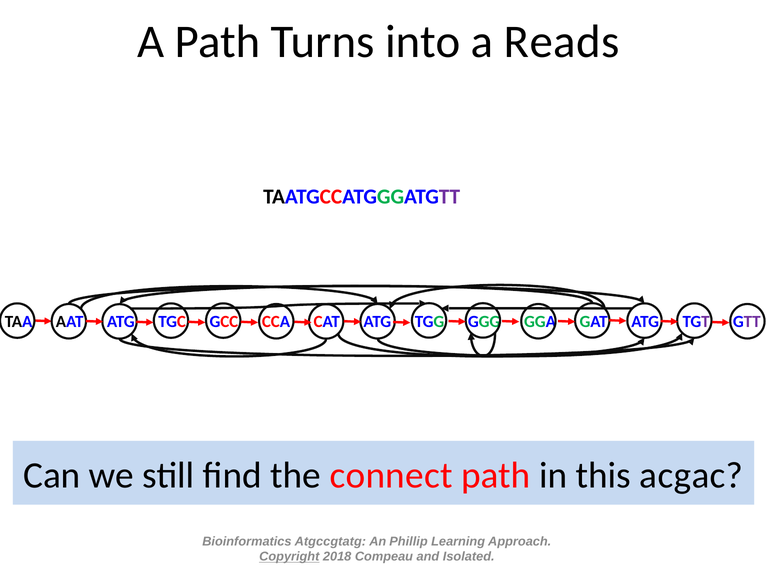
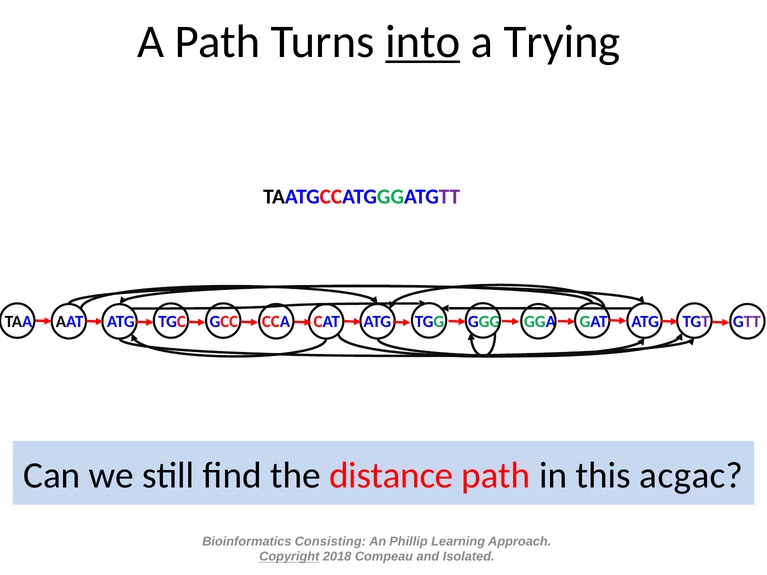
into underline: none -> present (423, 42)
Reads: Reads -> Trying (562, 42)
connect: connect -> distance (391, 476)
Atgccgtatg: Atgccgtatg -> Consisting (330, 542)
